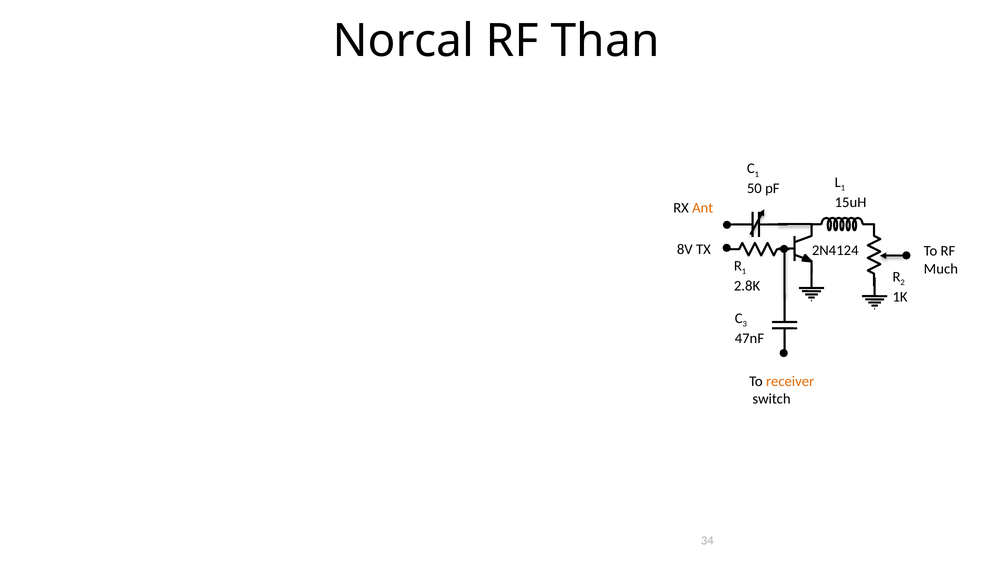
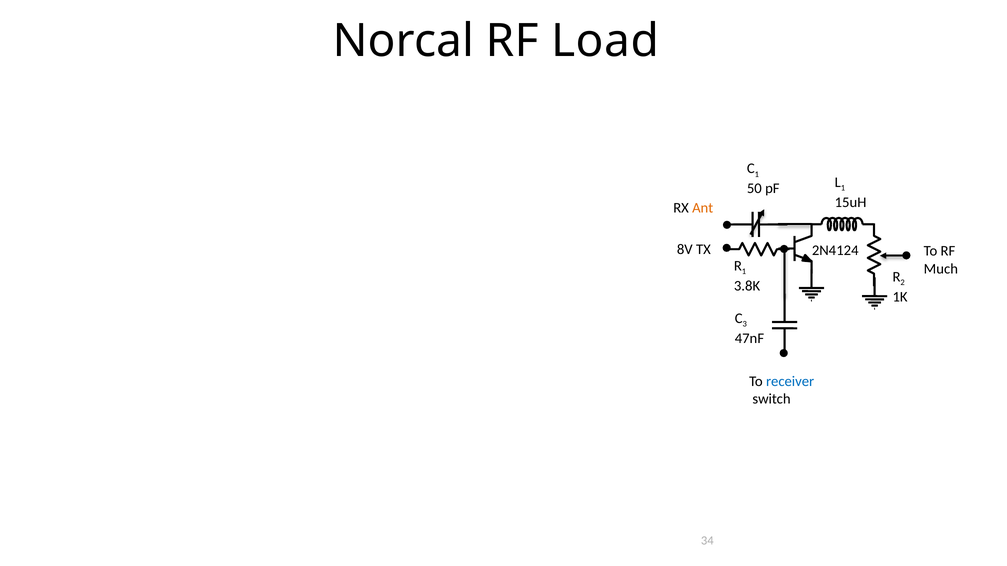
Than: Than -> Load (605, 41)
2.8K: 2.8K -> 3.8K (747, 286)
receiver colour: orange -> blue (790, 382)
